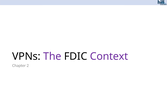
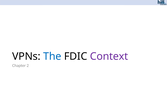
The colour: purple -> blue (52, 56)
